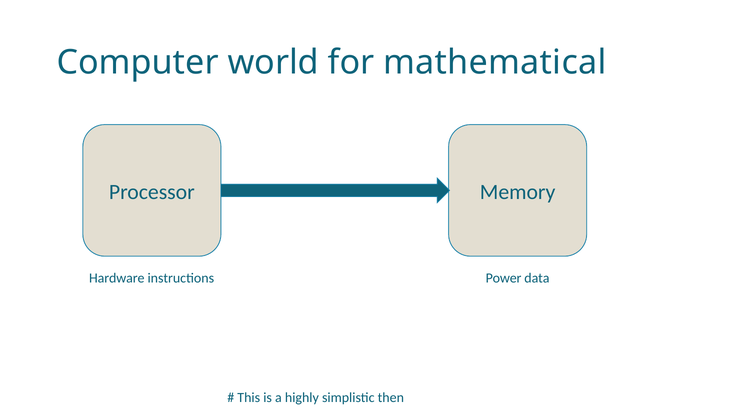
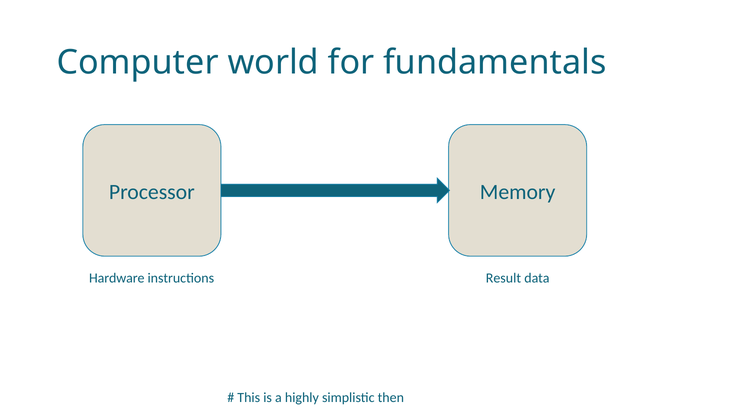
mathematical: mathematical -> fundamentals (495, 63)
Power: Power -> Result (503, 278)
